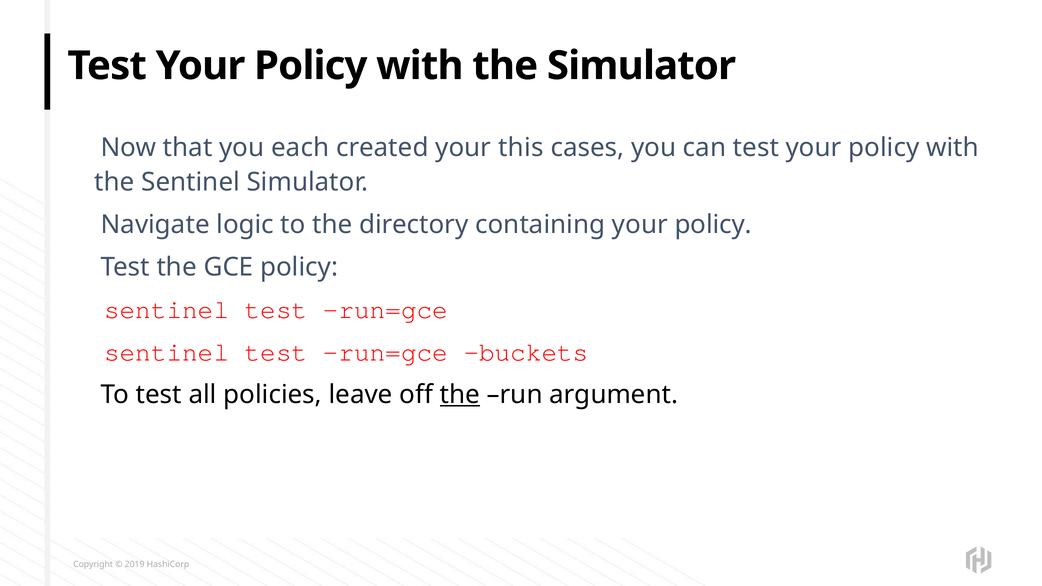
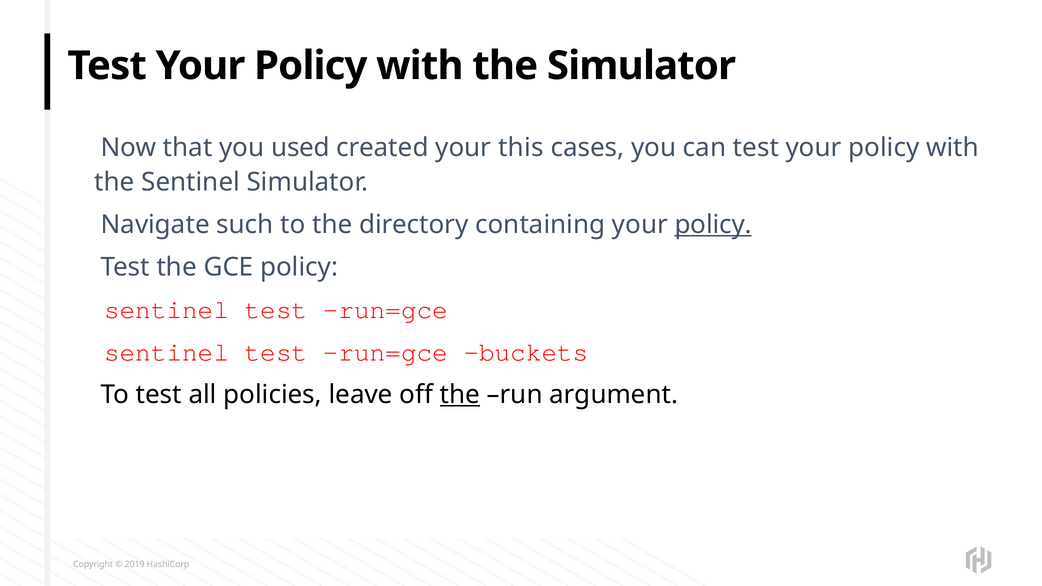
each: each -> used (300, 148)
logic: logic -> such (245, 225)
policy underline: none -> present (713, 225)
